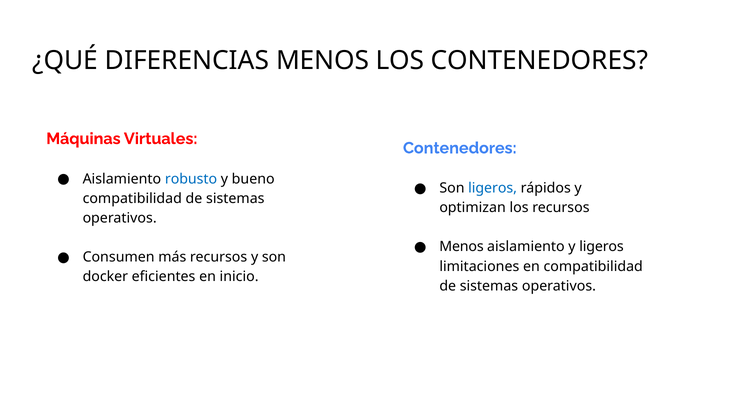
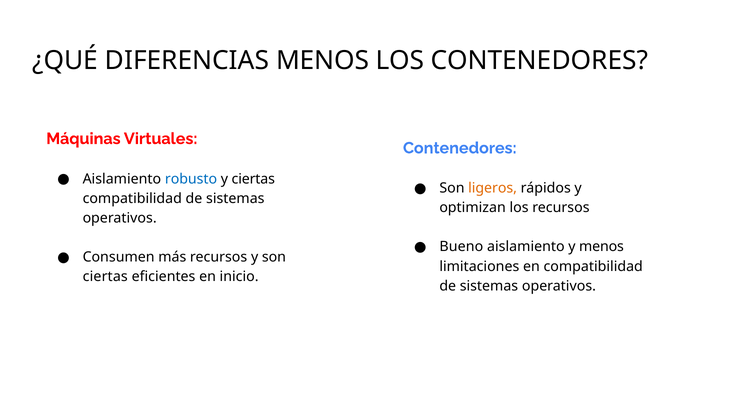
y bueno: bueno -> ciertas (253, 179)
ligeros colour: blue -> orange (493, 188)
Menos: Menos -> Bueno (461, 247)
y ligeros: ligeros -> menos (601, 247)
docker: docker -> ciertas (105, 277)
